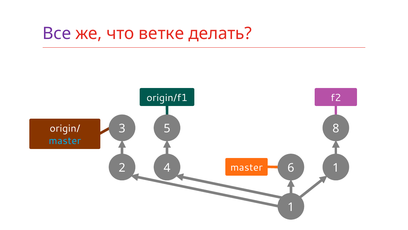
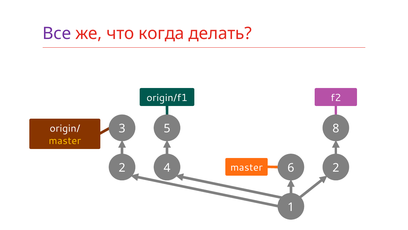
ветке: ветке -> когда (161, 33)
master colour: light blue -> yellow (65, 140)
master 1: 1 -> 2 (336, 168)
